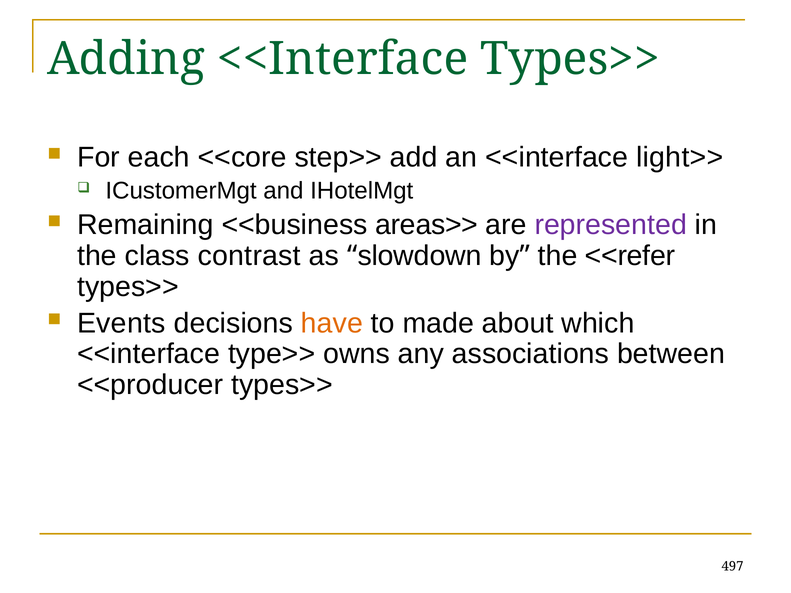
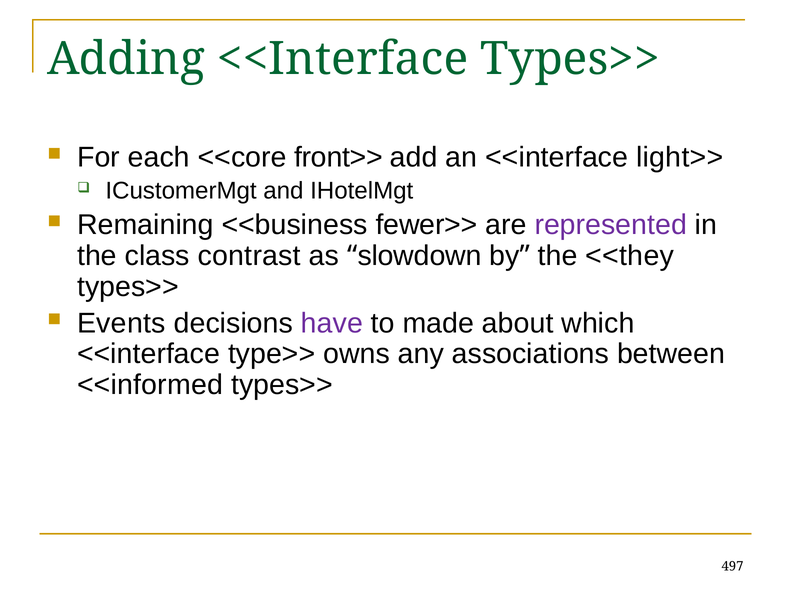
step>>: step>> -> front>> (338, 158)
areas>>: areas>> -> fewer>> (427, 225)
<<refer: <<refer -> <<they (630, 256)
have colour: orange -> purple (332, 323)
<<producer: <<producer -> <<informed (150, 385)
